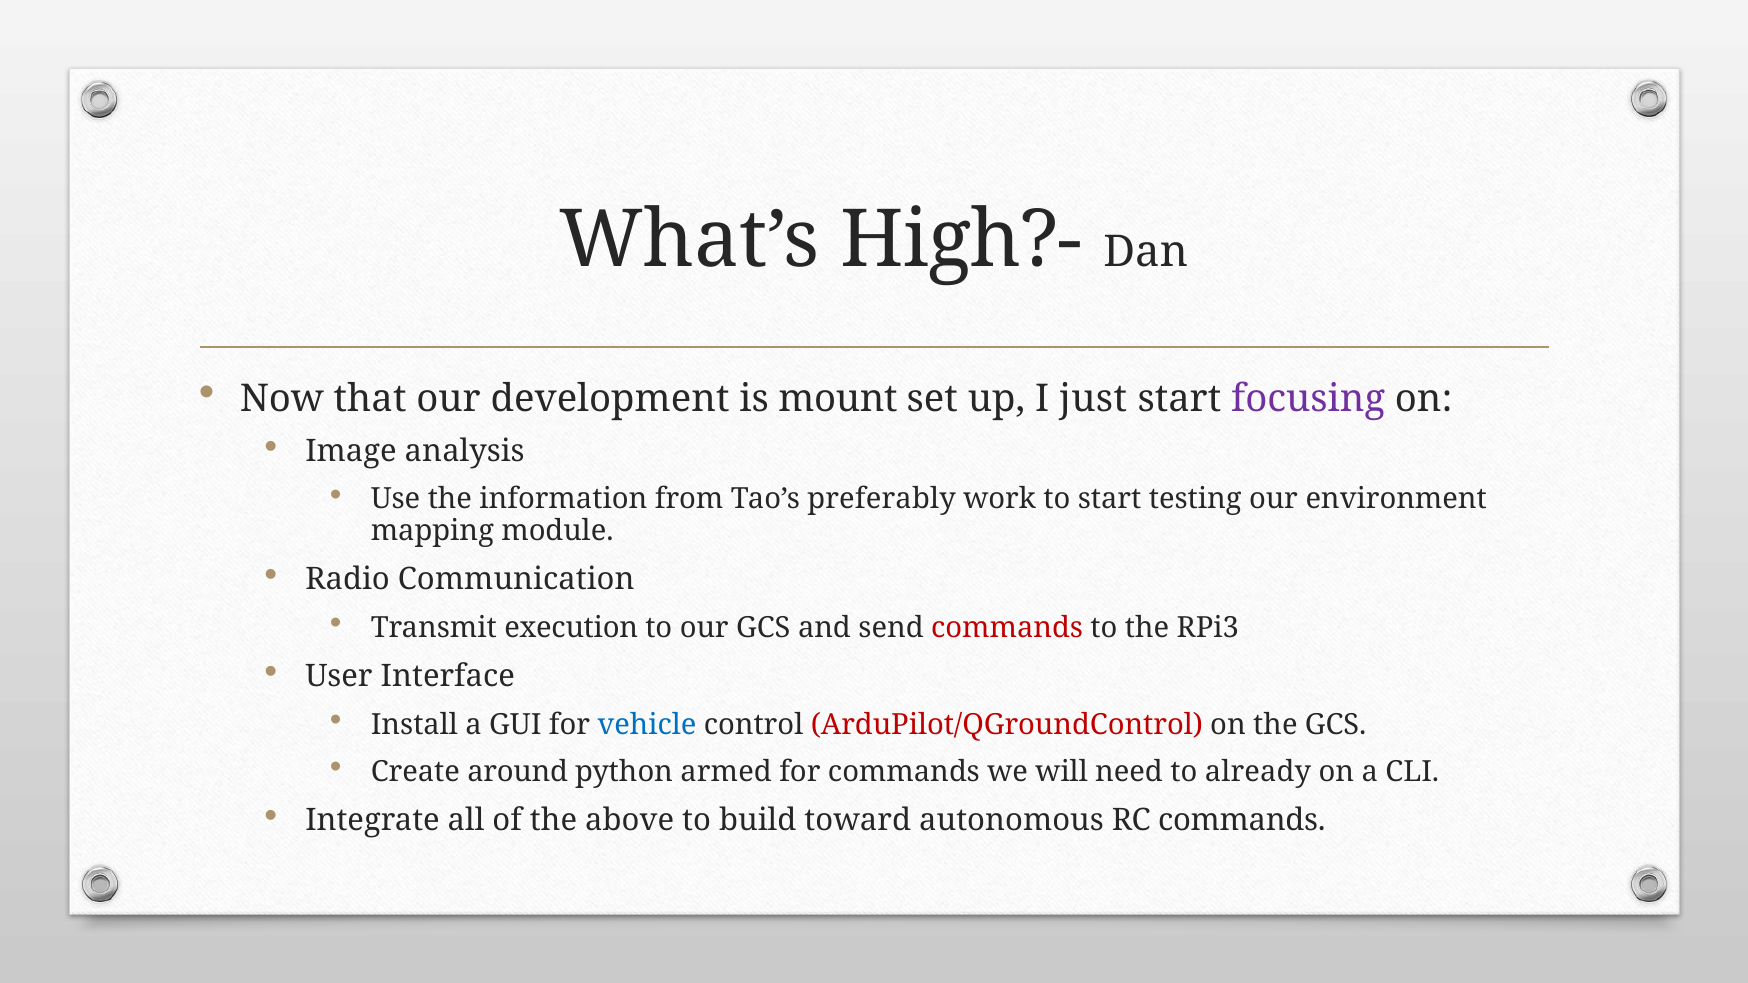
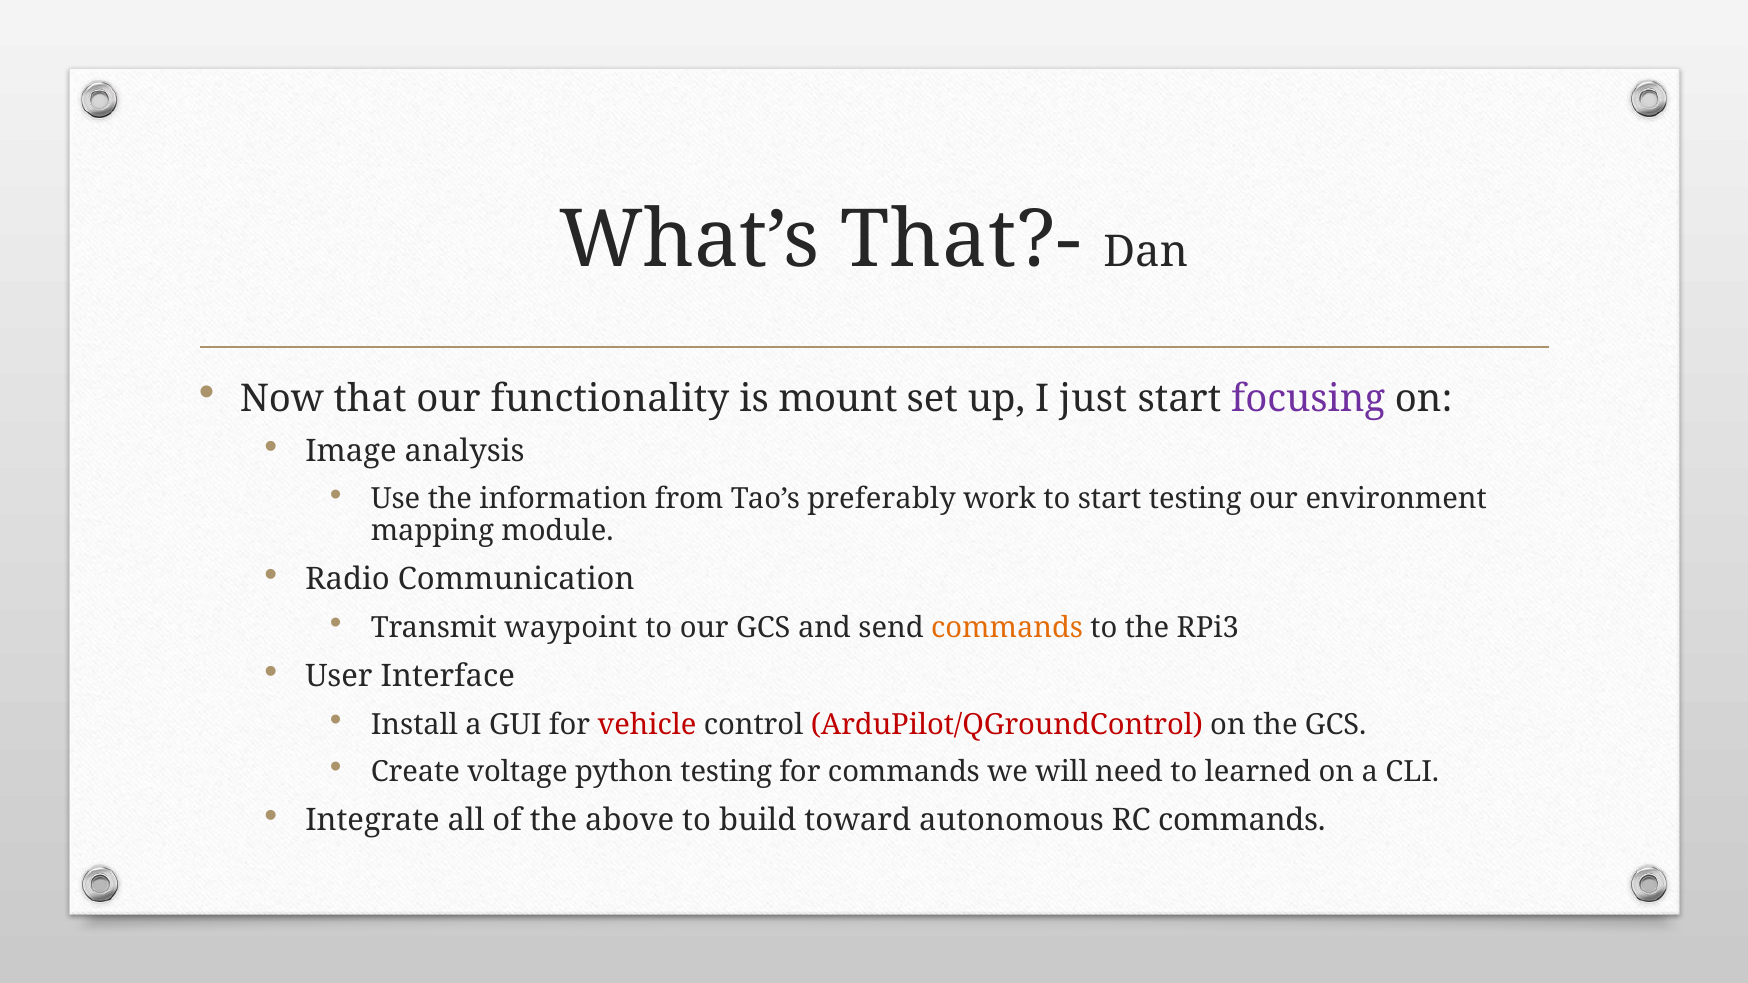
High?-: High?- -> That?- (961, 240)
development: development -> functionality (610, 399)
execution: execution -> waypoint (571, 628)
commands colour: red -> orange (1007, 628)
vehicle colour: blue -> red (647, 725)
around: around -> voltage (518, 772)
python armed: armed -> testing (726, 772)
already: already -> learned (1258, 772)
